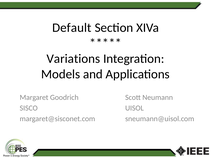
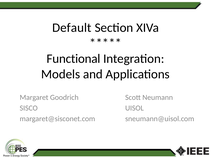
Variations: Variations -> Functional (73, 59)
